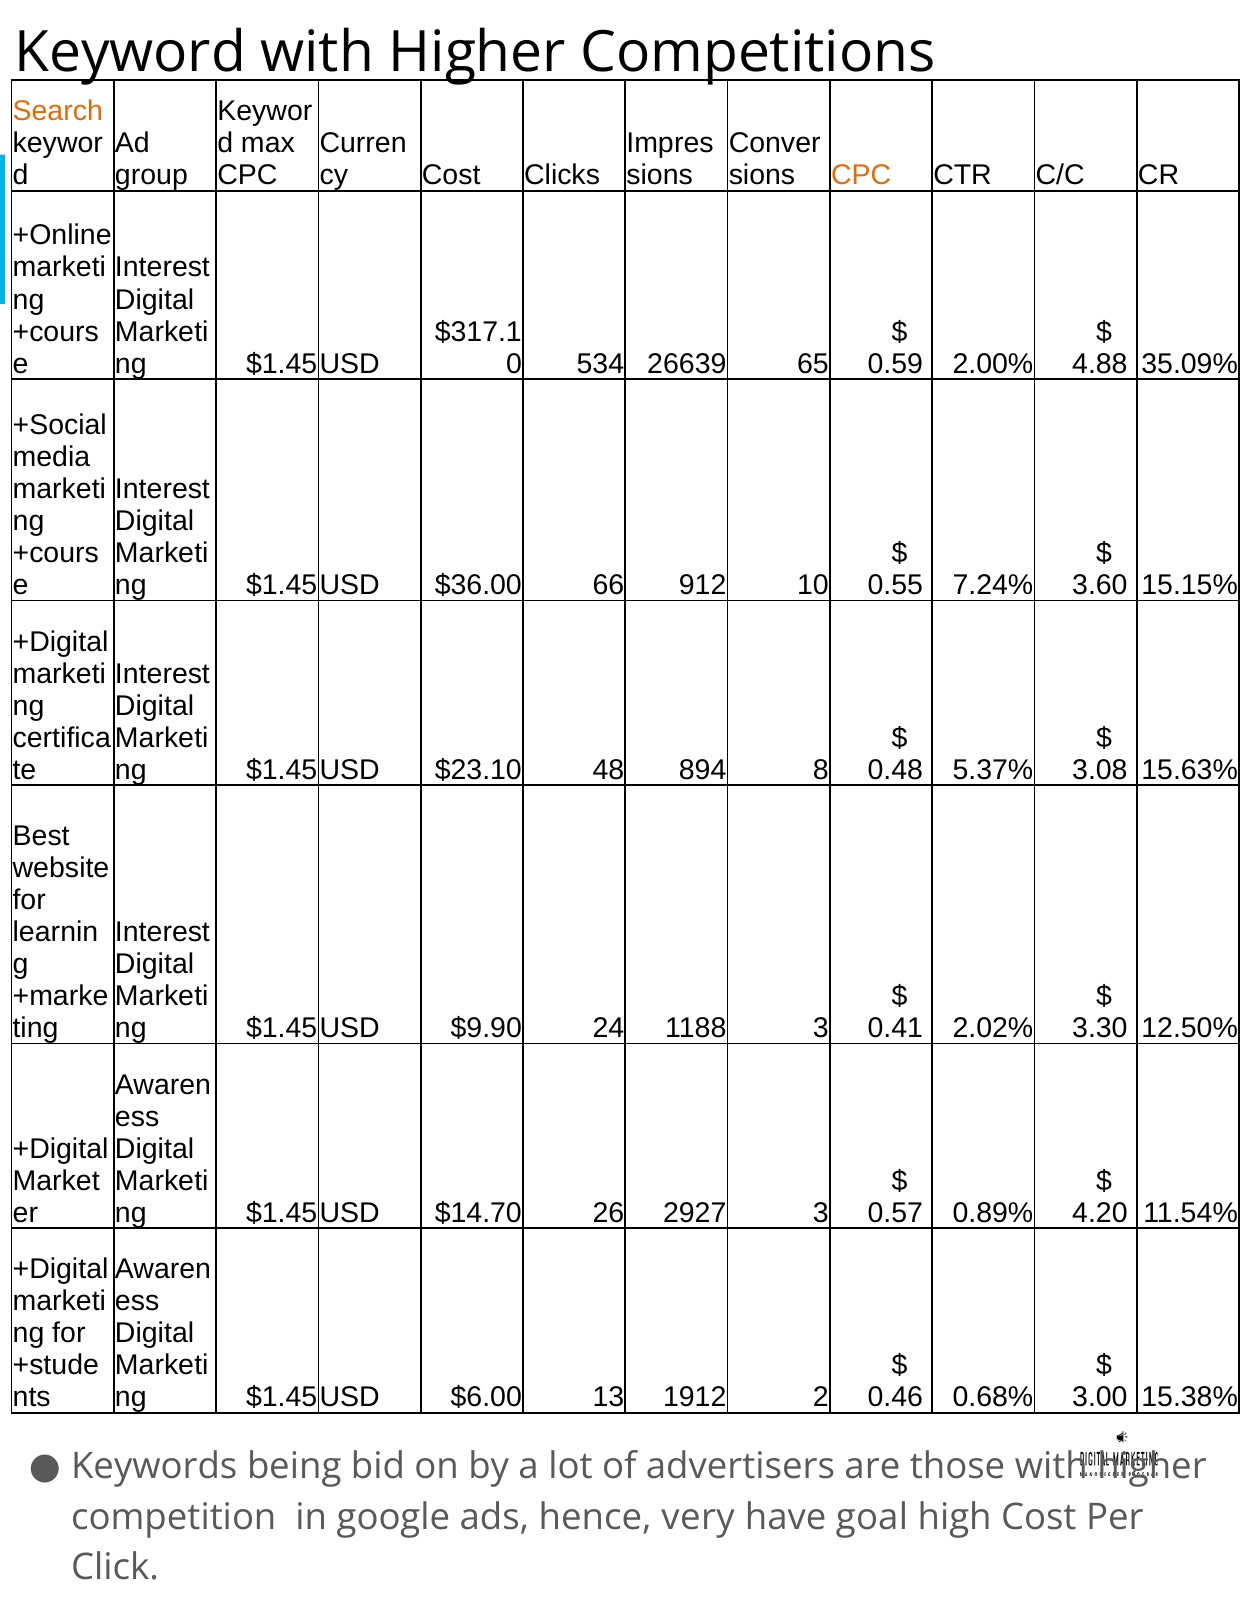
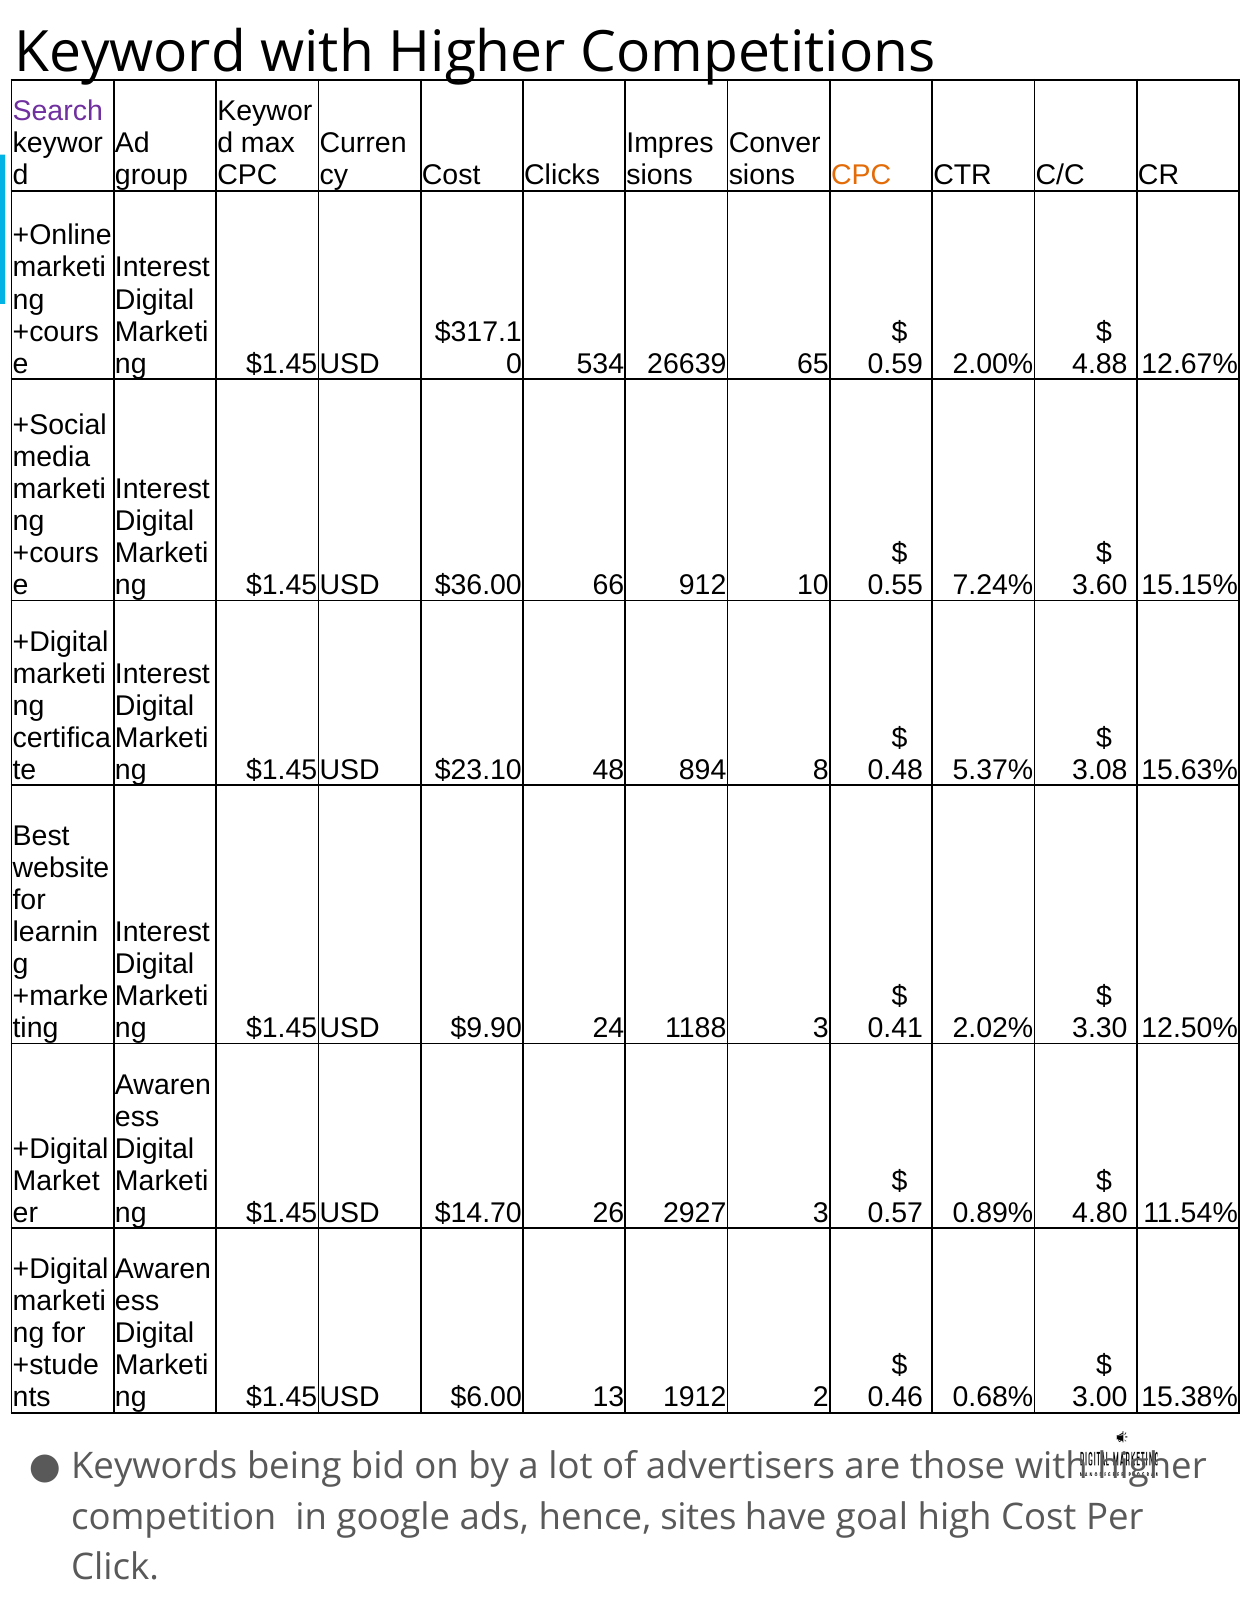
Search colour: orange -> purple (58, 111)
35.09%: 35.09% -> 12.67% (1190, 363)
4.20: 4.20 -> 4.80 (1100, 1212)
very: very -> sites (698, 1516)
